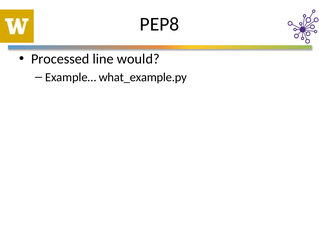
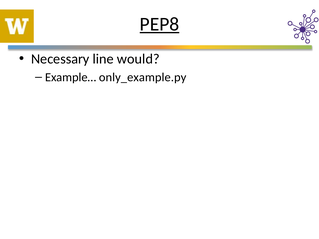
PEP8 underline: none -> present (159, 24)
Processed: Processed -> Necessary (60, 59)
what_example.py: what_example.py -> only_example.py (143, 77)
